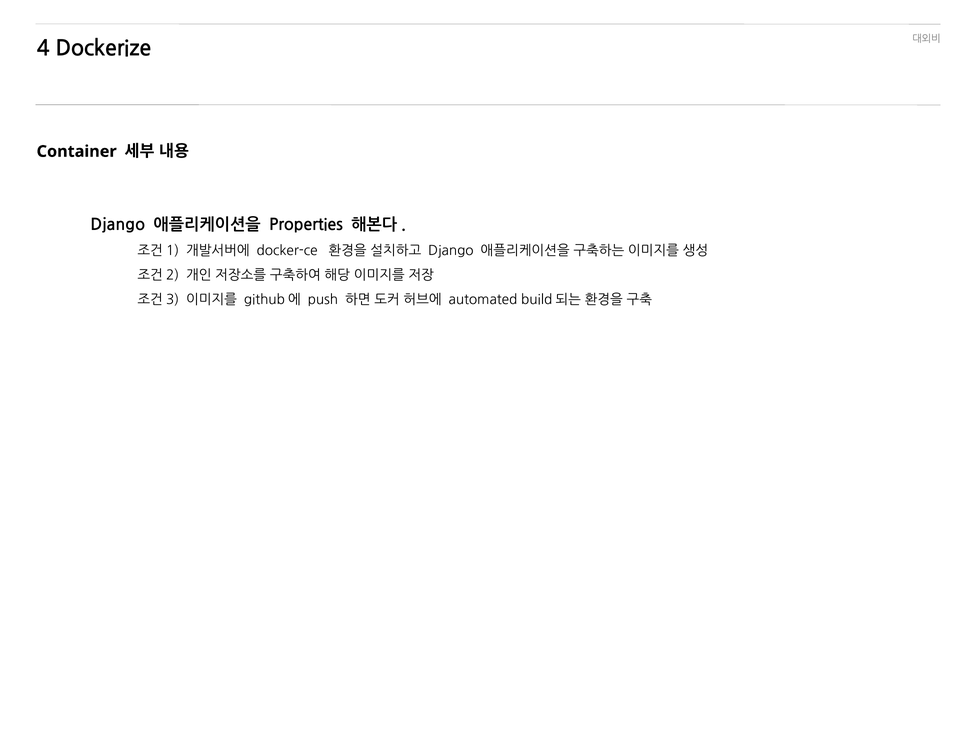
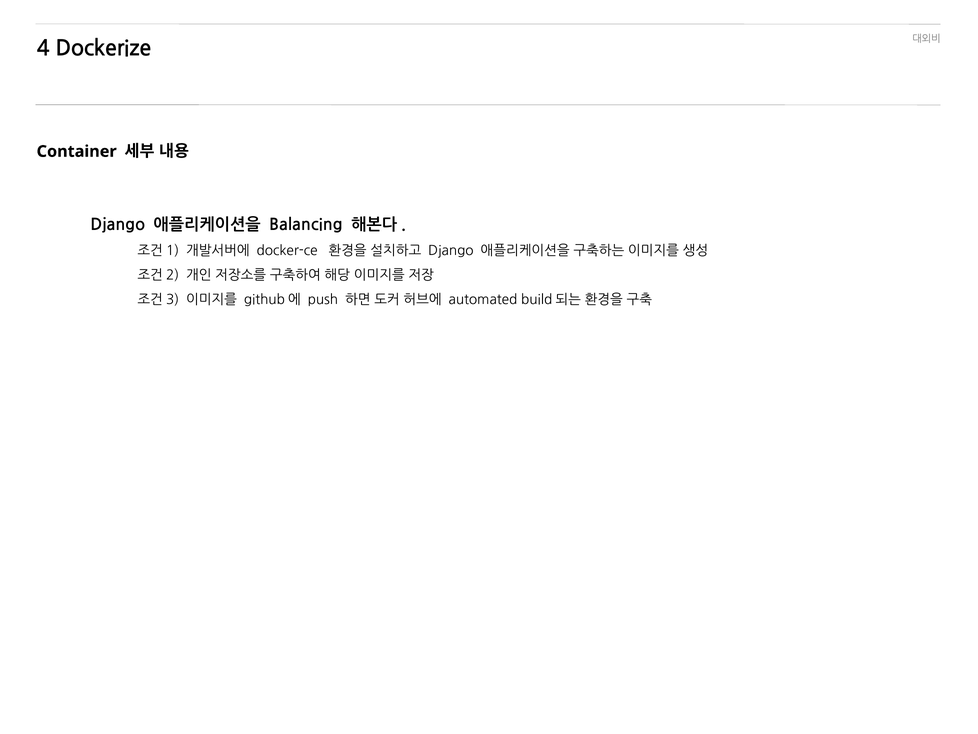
Properties: Properties -> Balancing (306, 225)
